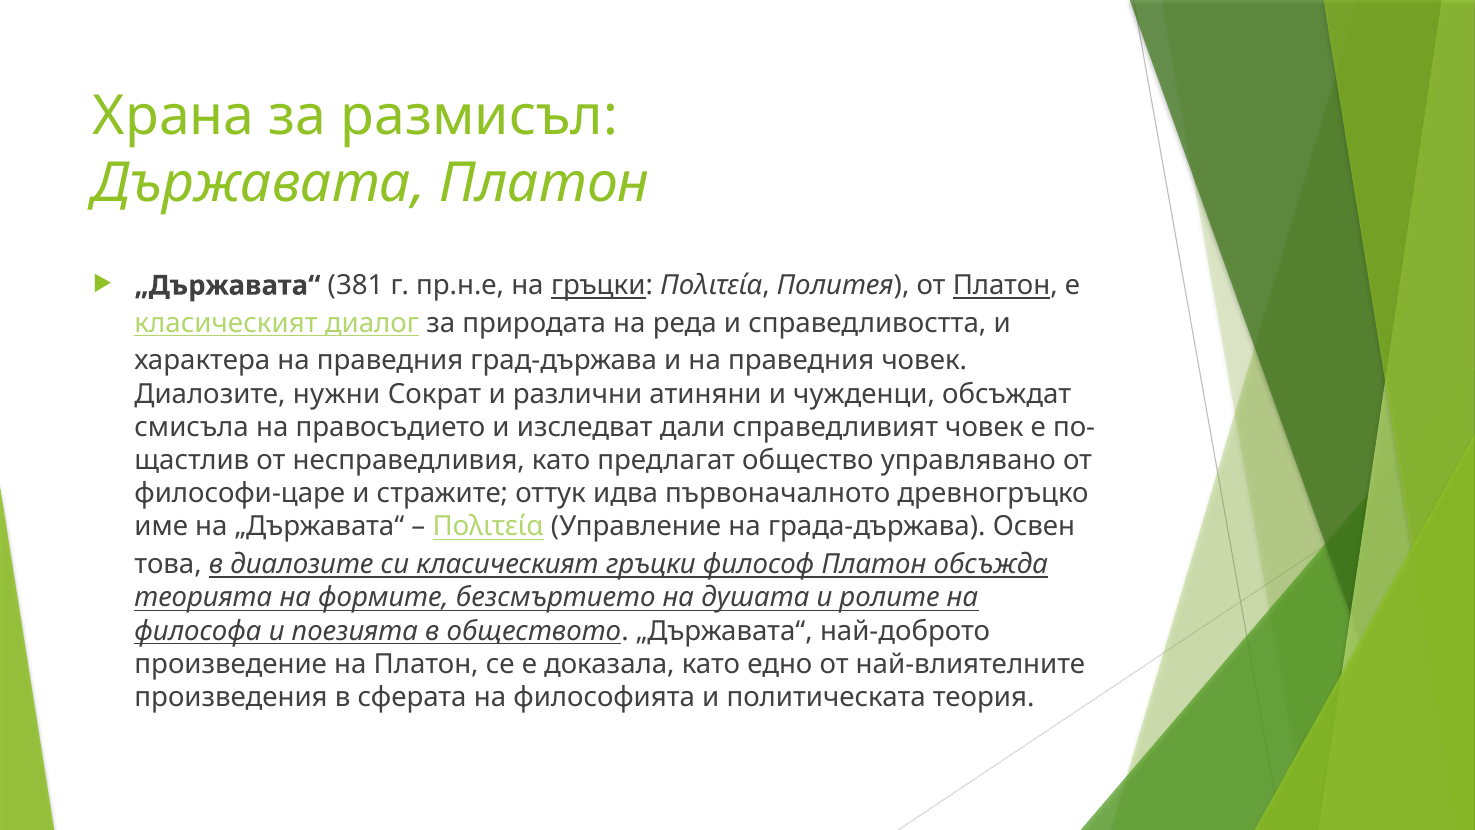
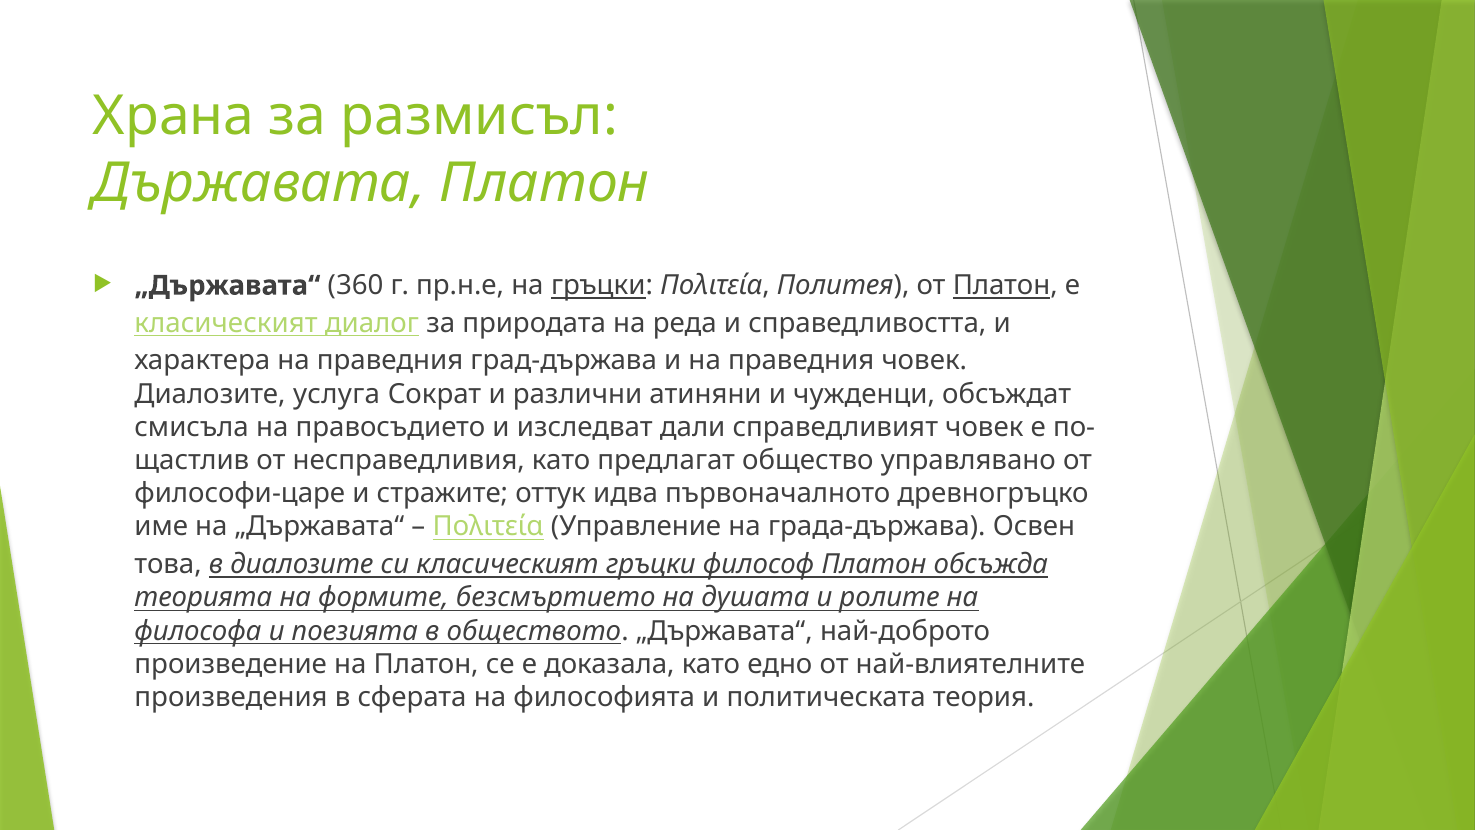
381: 381 -> 360 (356, 285)
нужни: нужни -> услуга (337, 394)
